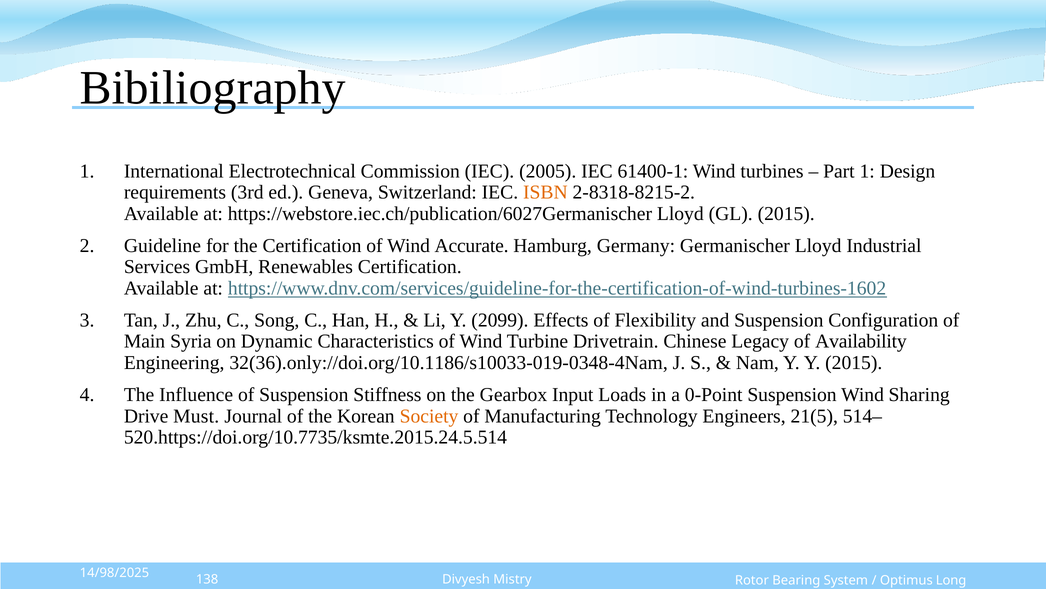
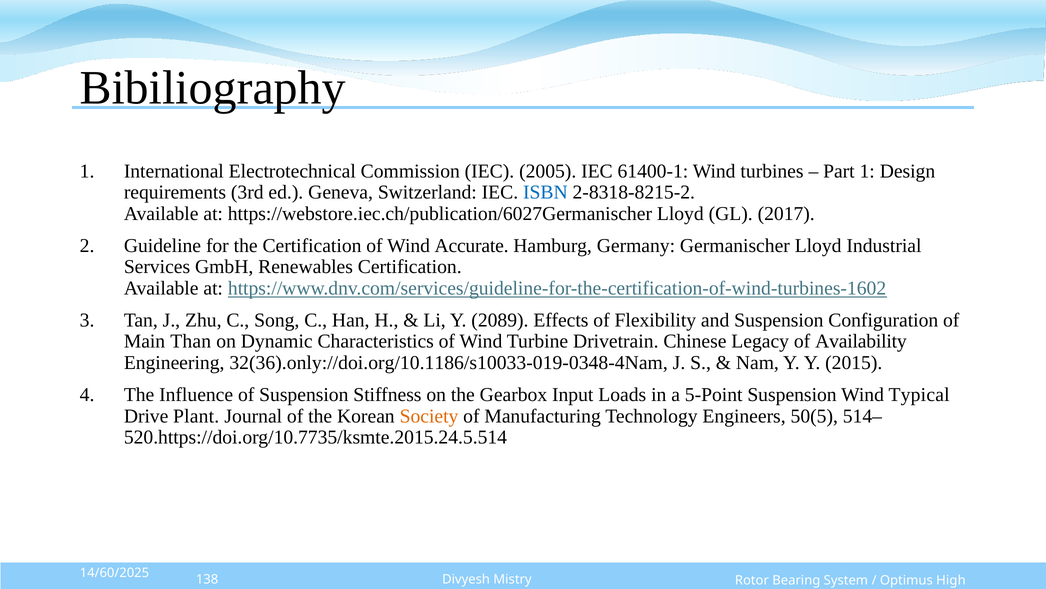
ISBN colour: orange -> blue (545, 192)
GL 2015: 2015 -> 2017 (786, 213)
2099: 2099 -> 2089 (500, 320)
Syria: Syria -> Than (191, 341)
0-Point: 0-Point -> 5-Point (714, 394)
Sharing: Sharing -> Typical (919, 394)
Must: Must -> Plant (196, 416)
21(5: 21(5 -> 50(5 (814, 416)
14/98/2025: 14/98/2025 -> 14/60/2025 (114, 572)
Long: Long -> High (951, 580)
